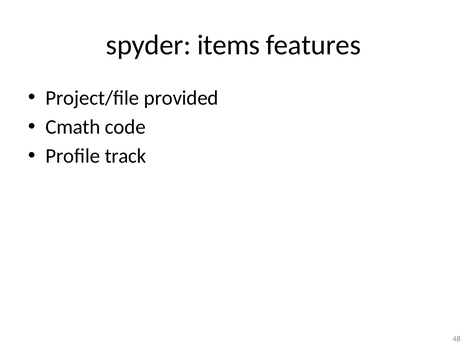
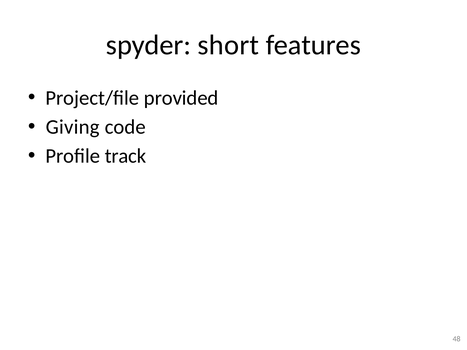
items: items -> short (228, 45)
Cmath: Cmath -> Giving (73, 127)
